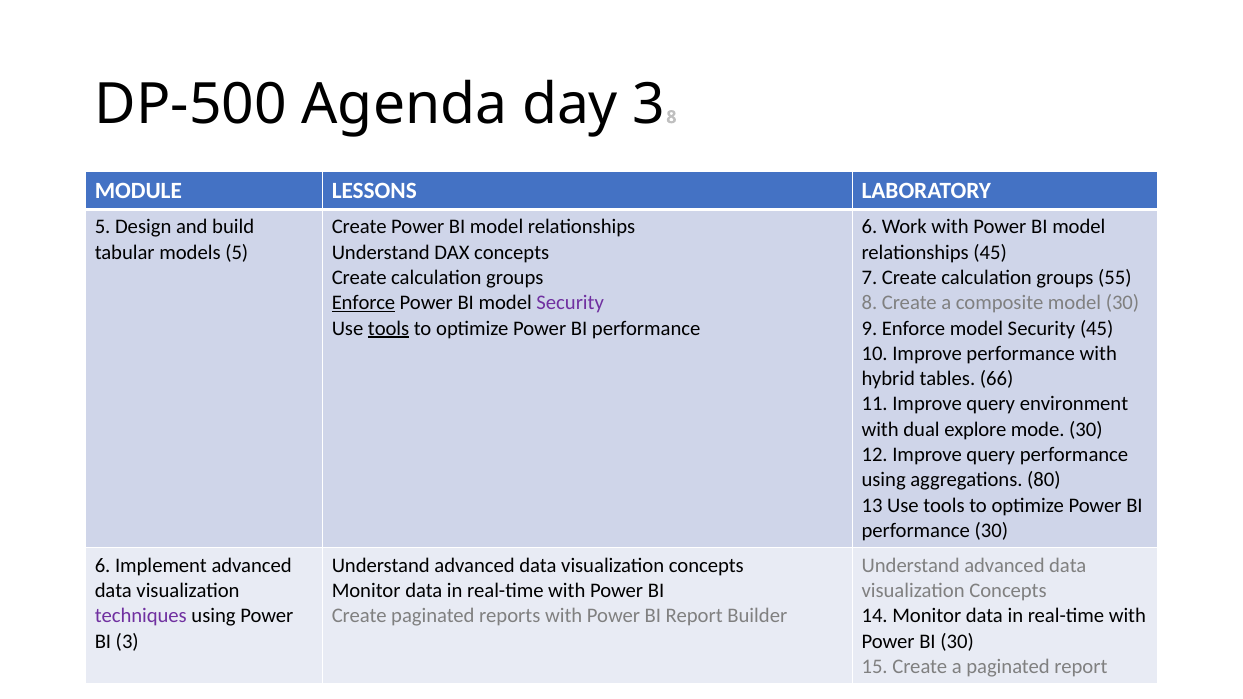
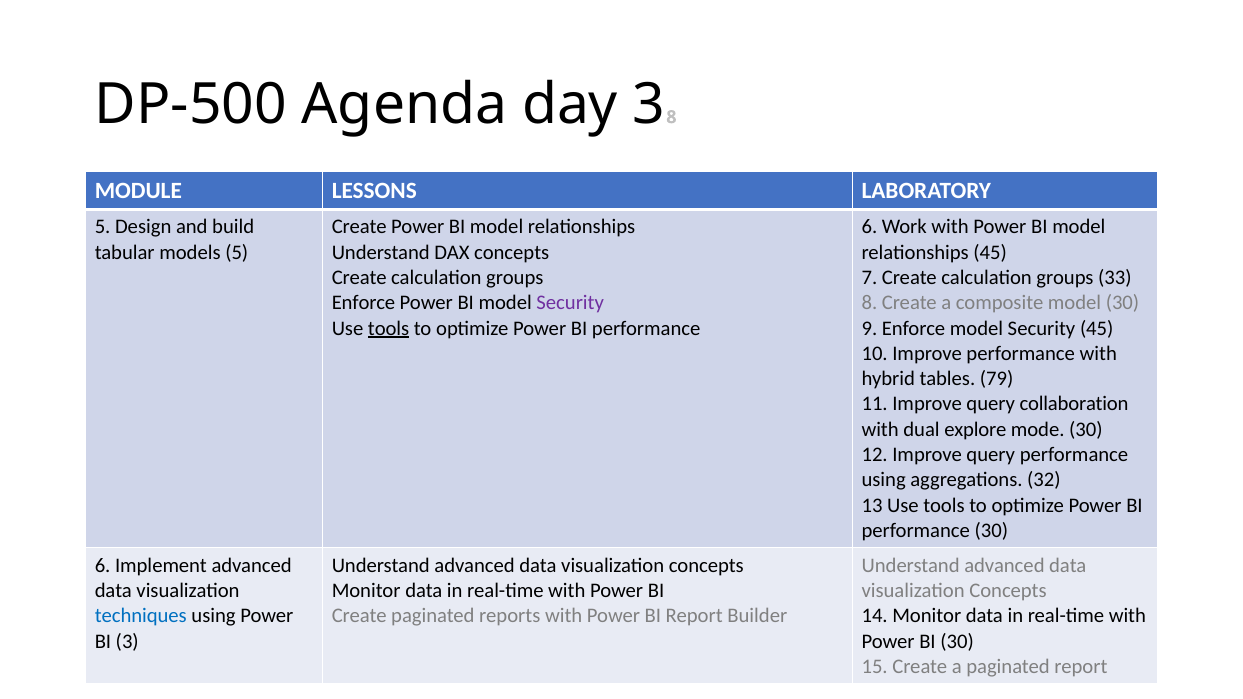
55: 55 -> 33 (1115, 278)
Enforce underline: present -> none (364, 303)
66: 66 -> 79 (997, 379)
environment: environment -> collaboration (1074, 404)
80: 80 -> 32 (1044, 480)
techniques colour: purple -> blue (141, 616)
